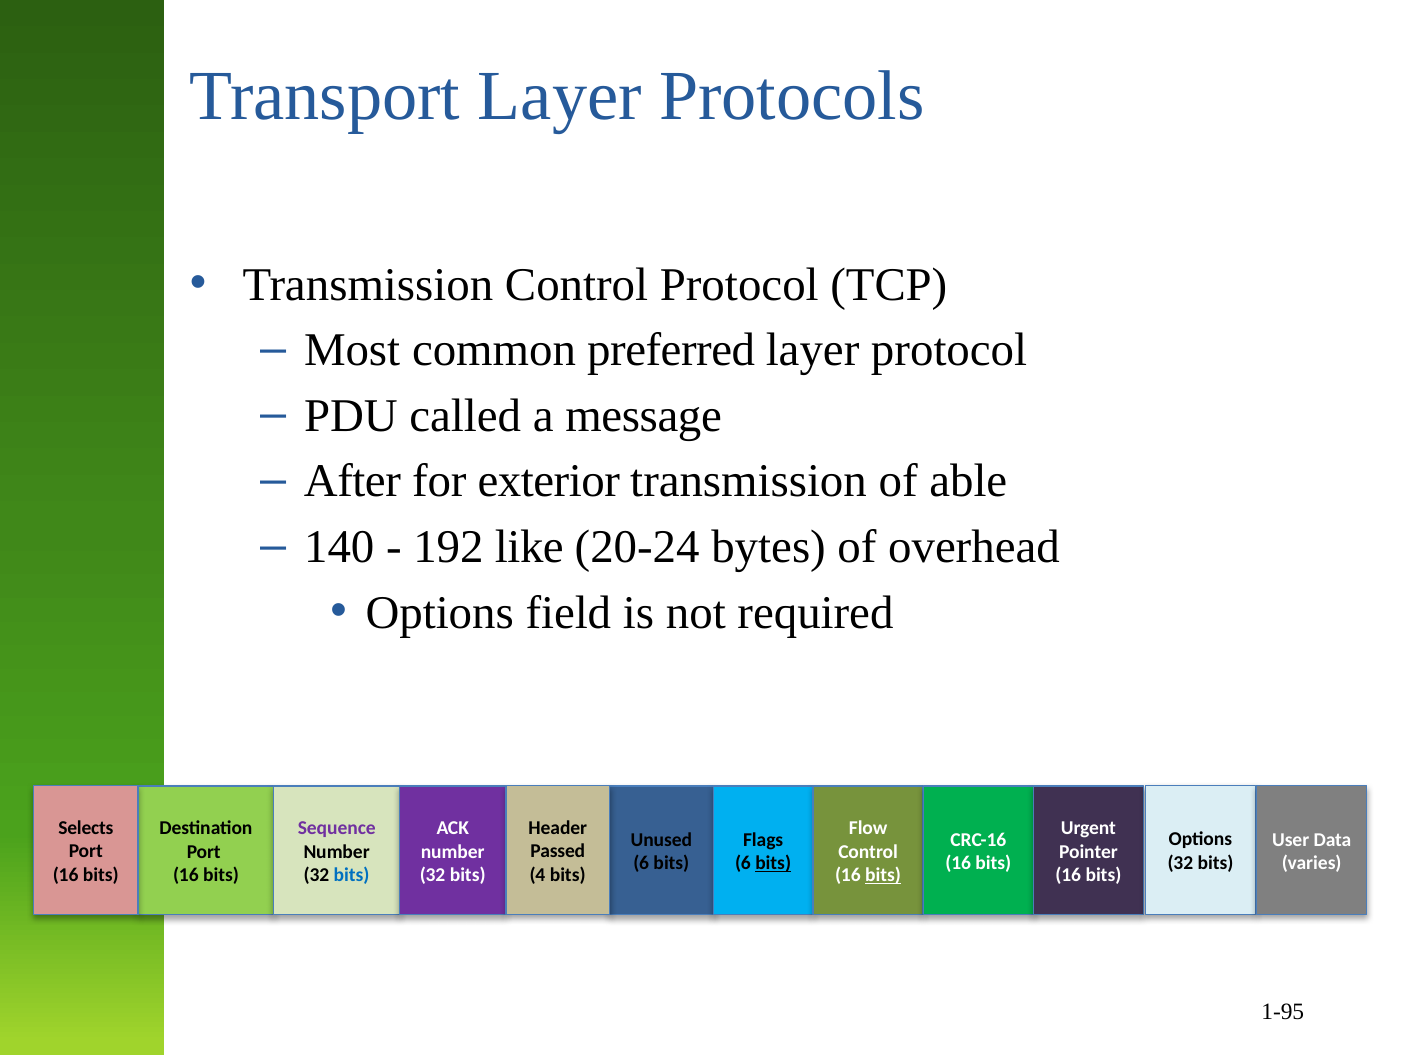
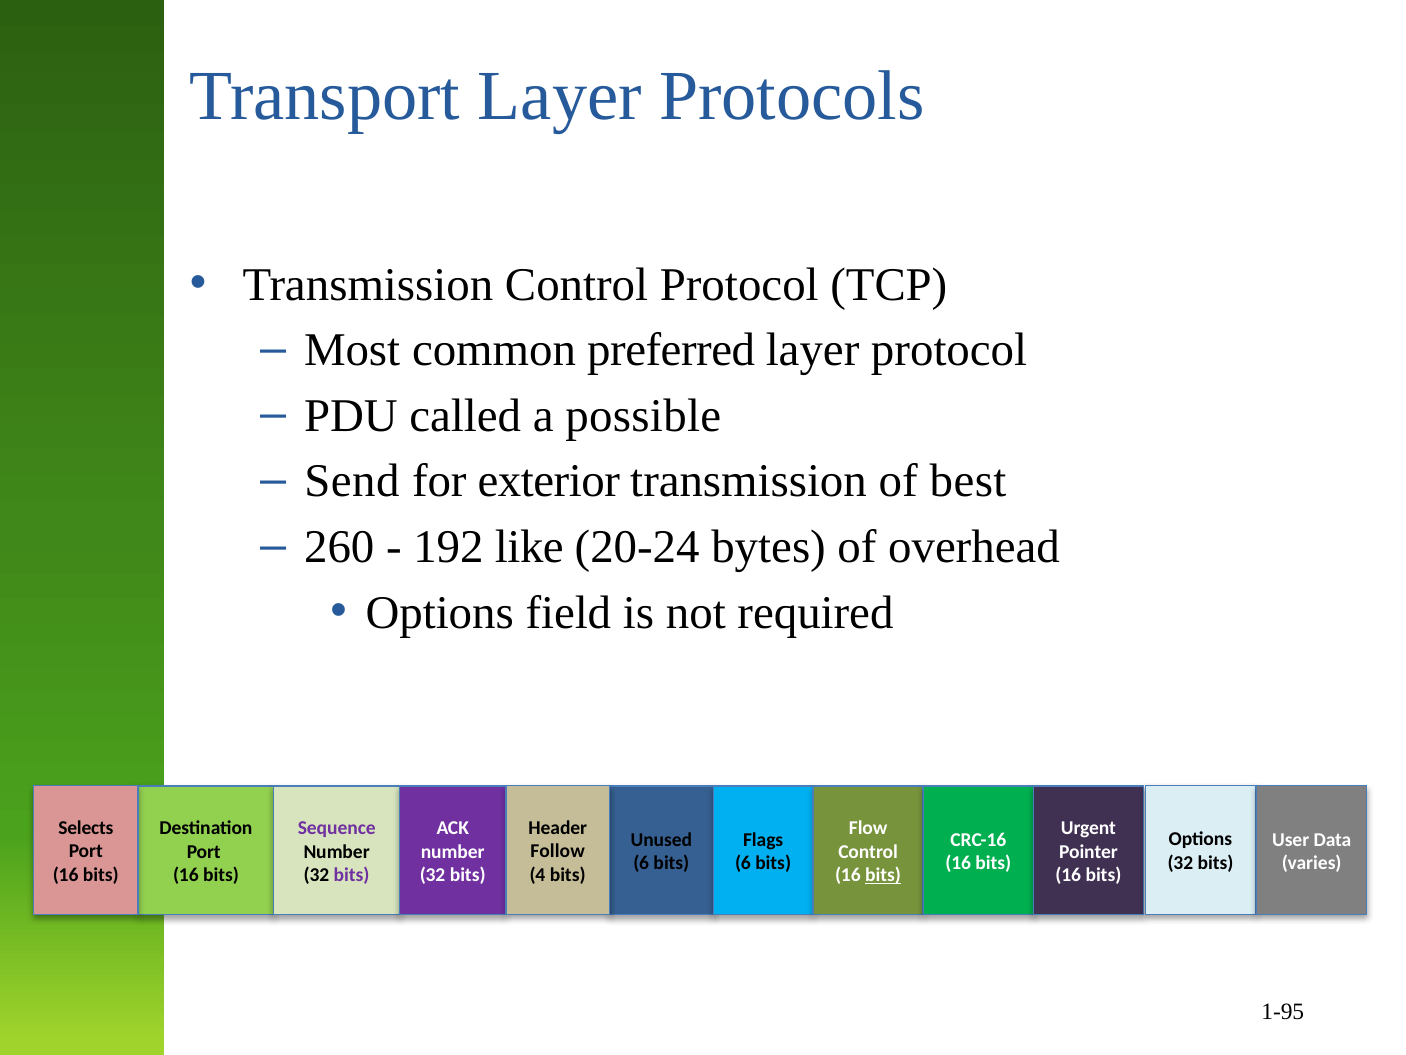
message: message -> possible (643, 416)
After: After -> Send (352, 481)
able: able -> best (968, 481)
140: 140 -> 260 (339, 547)
Passed: Passed -> Follow (558, 851)
bits underline: present -> none (773, 863)
bits colour: blue -> purple (352, 875)
